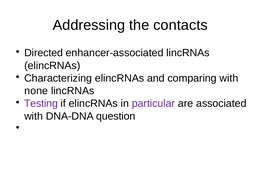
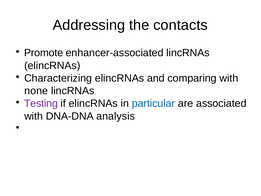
Directed: Directed -> Promote (44, 53)
particular colour: purple -> blue (153, 103)
question: question -> analysis (116, 116)
